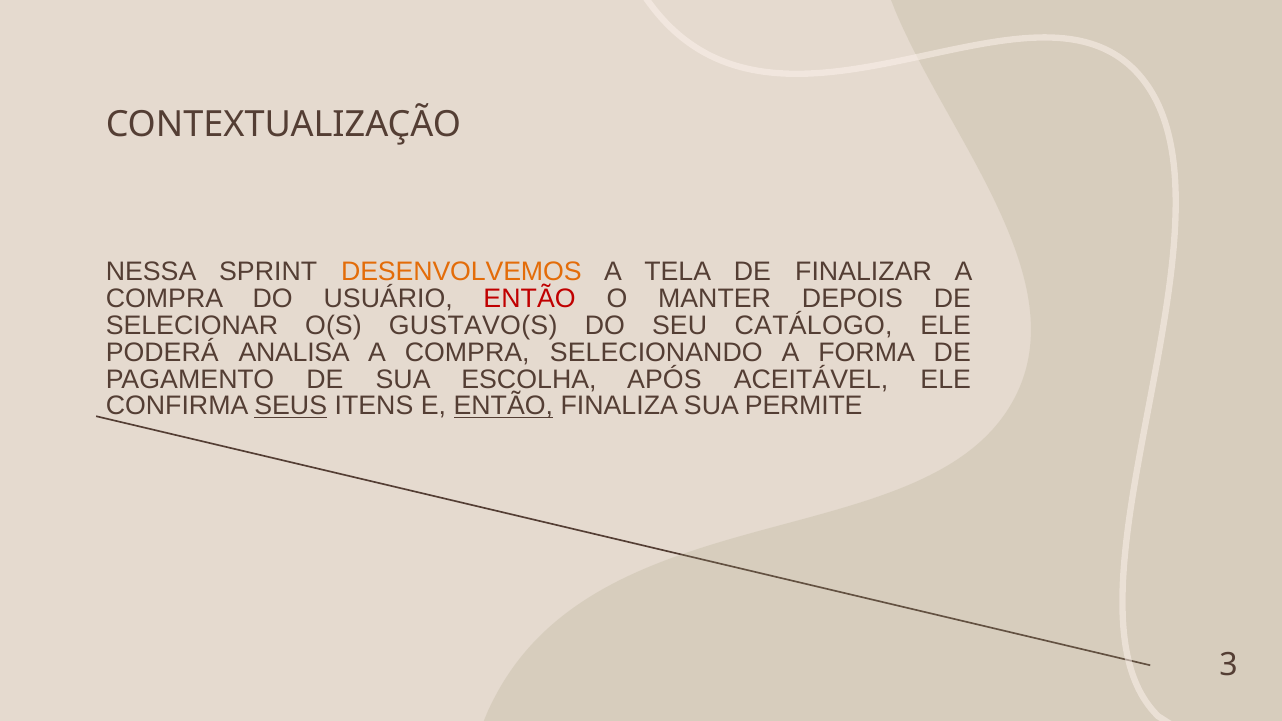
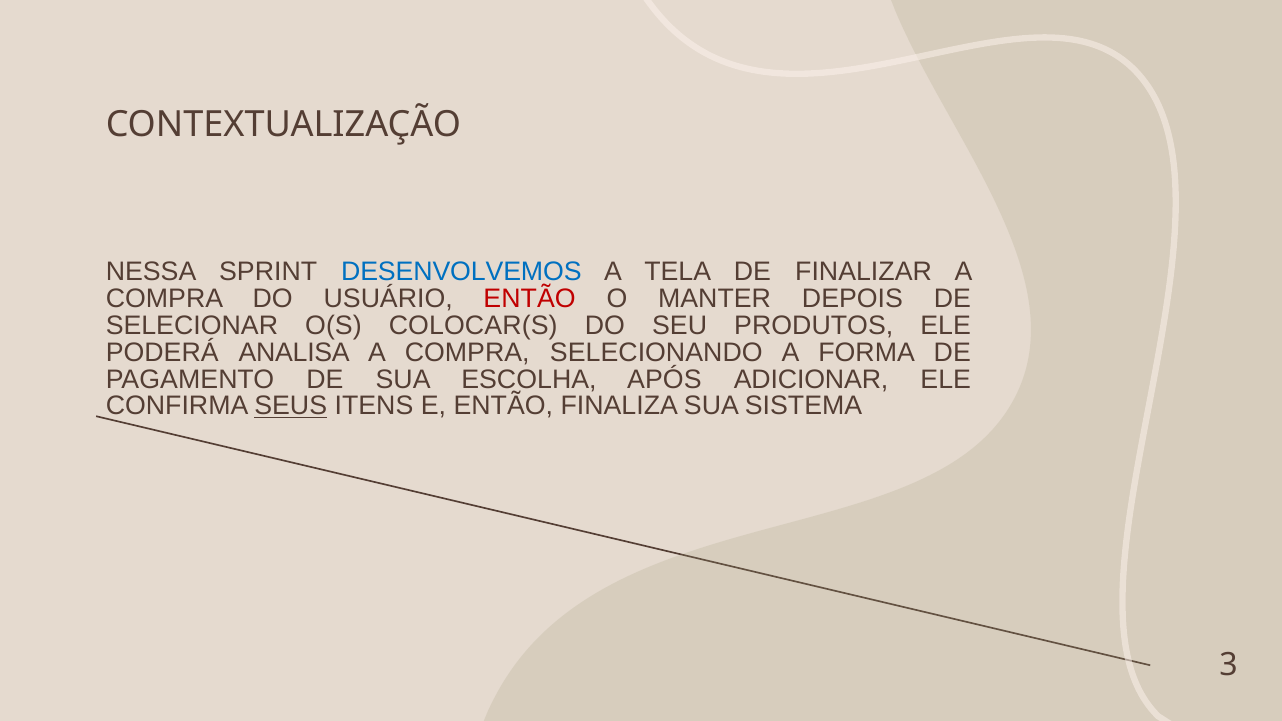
DESENVOLVEMOS colour: orange -> blue (461, 272)
GUSTAVO(S: GUSTAVO(S -> COLOCAR(S (473, 326)
CATÁLOGO: CATÁLOGO -> PRODUTOS (814, 326)
ACEITÁVEL: ACEITÁVEL -> ADICIONAR (811, 379)
ENTÃO underline: present -> none (503, 406)
PERMITE: PERMITE -> SISTEMA (804, 406)
